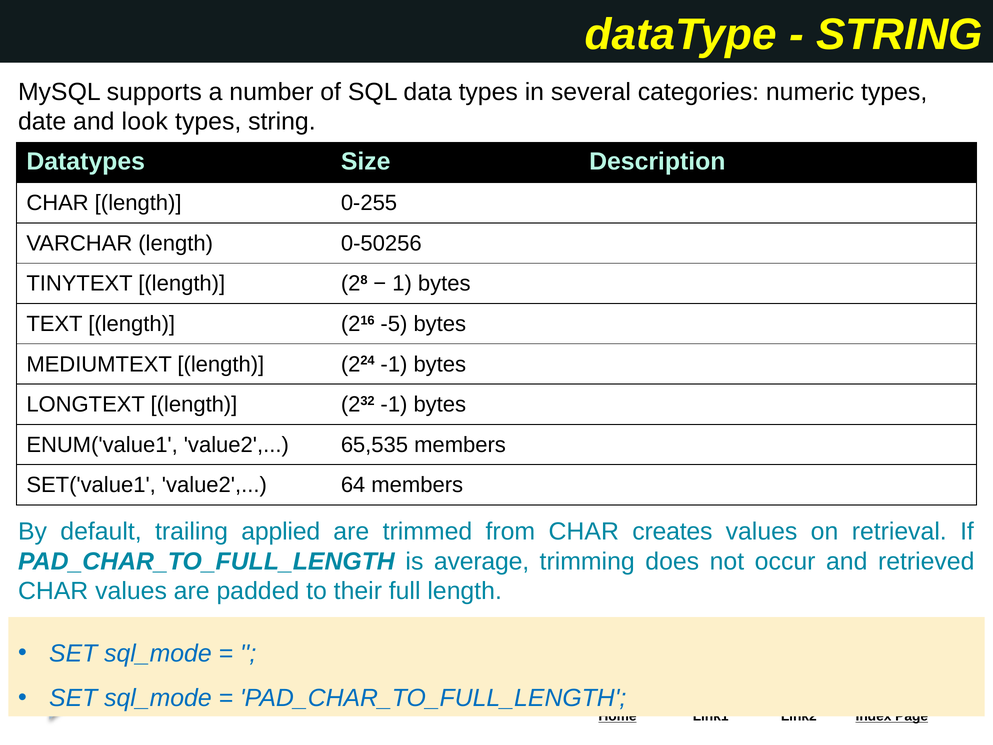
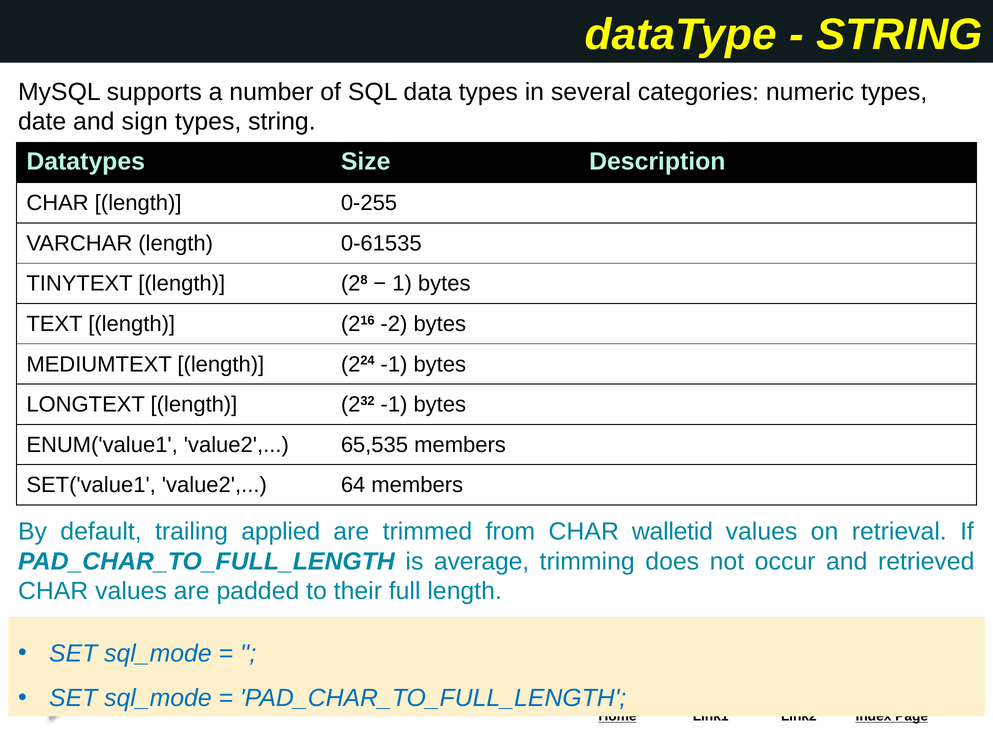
look: look -> sign (145, 122)
0-50256: 0-50256 -> 0-61535 (381, 243)
-5: -5 -> -2 (394, 324)
creates: creates -> walletid (672, 531)
